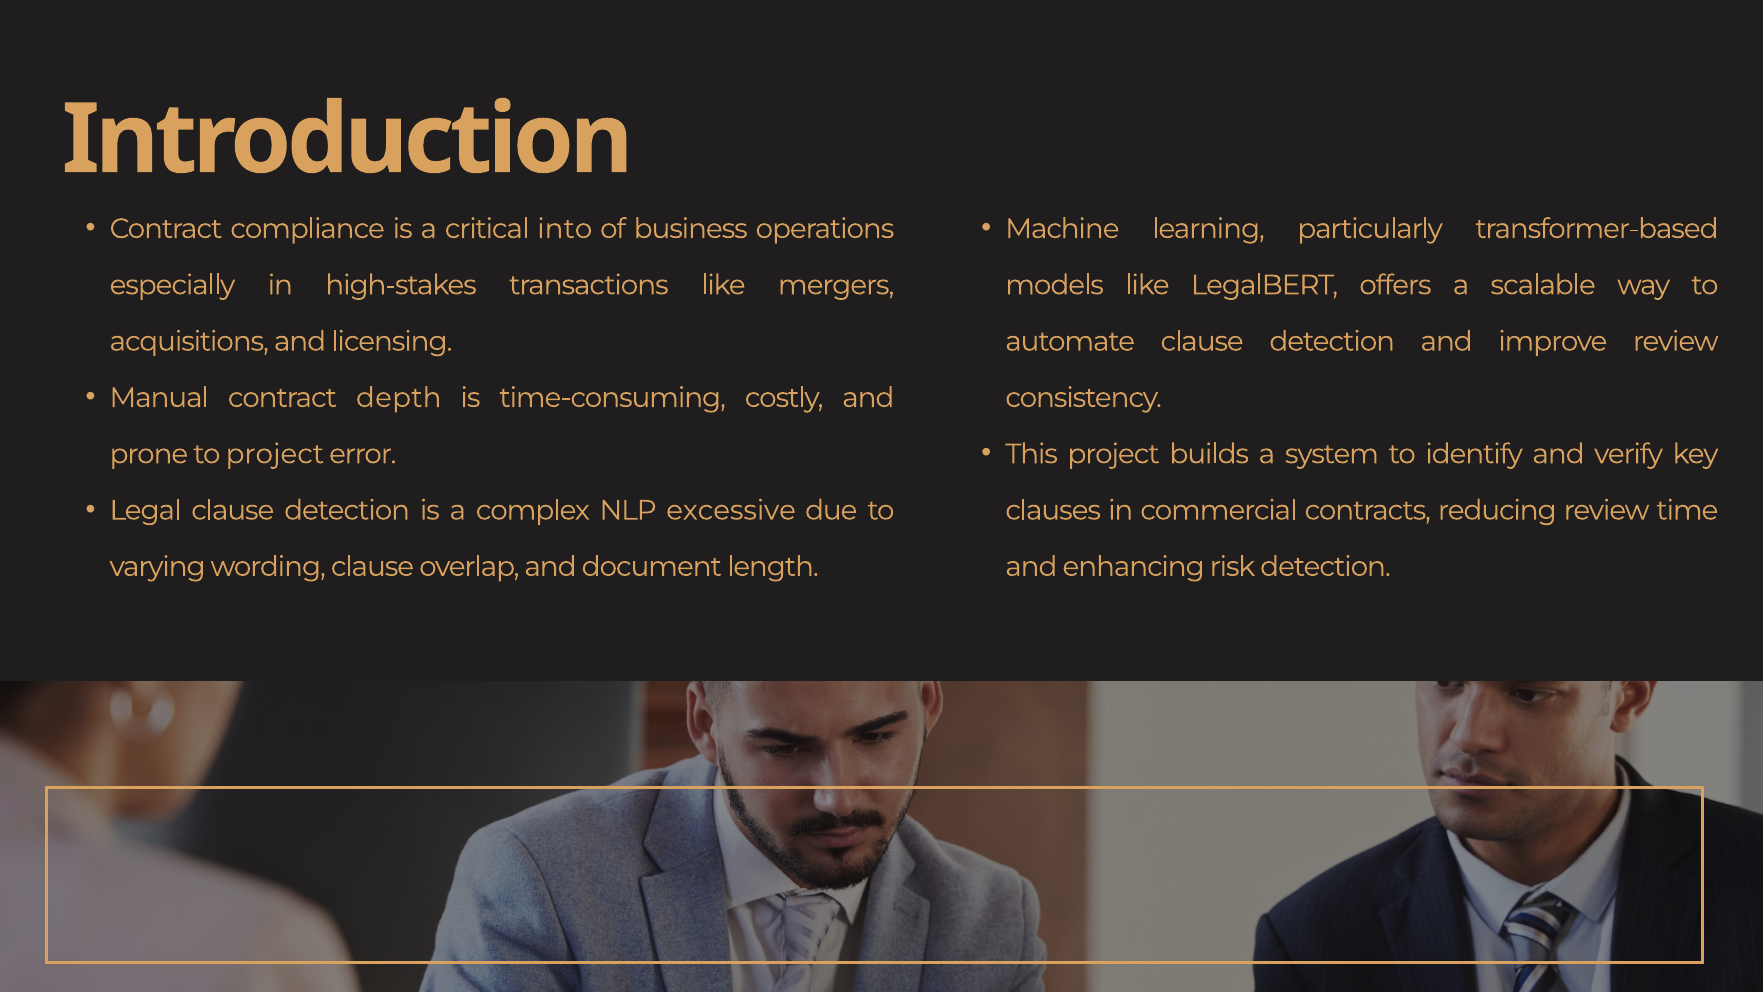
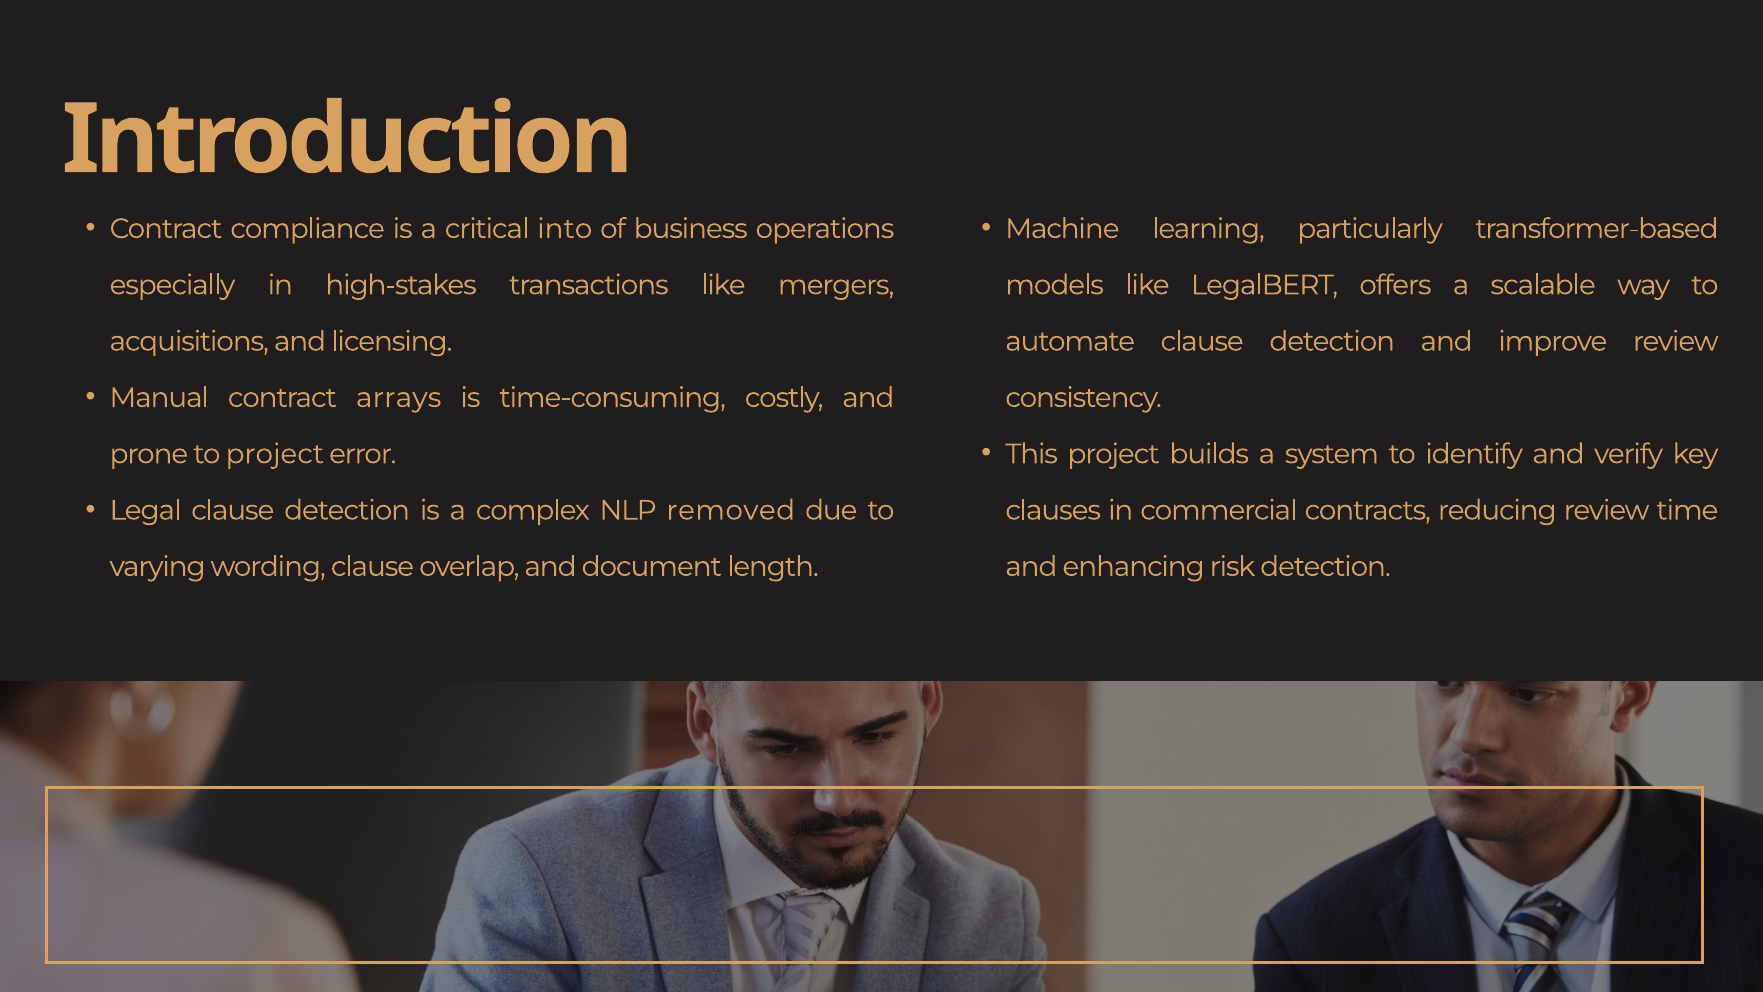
depth: depth -> arrays (399, 398)
excessive: excessive -> removed (731, 510)
